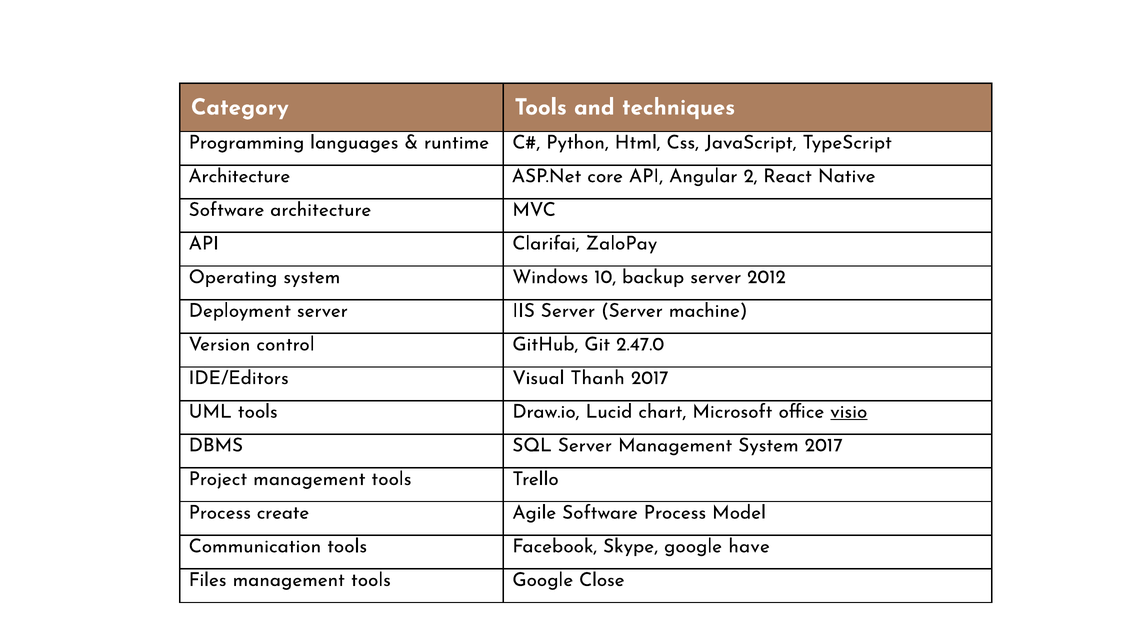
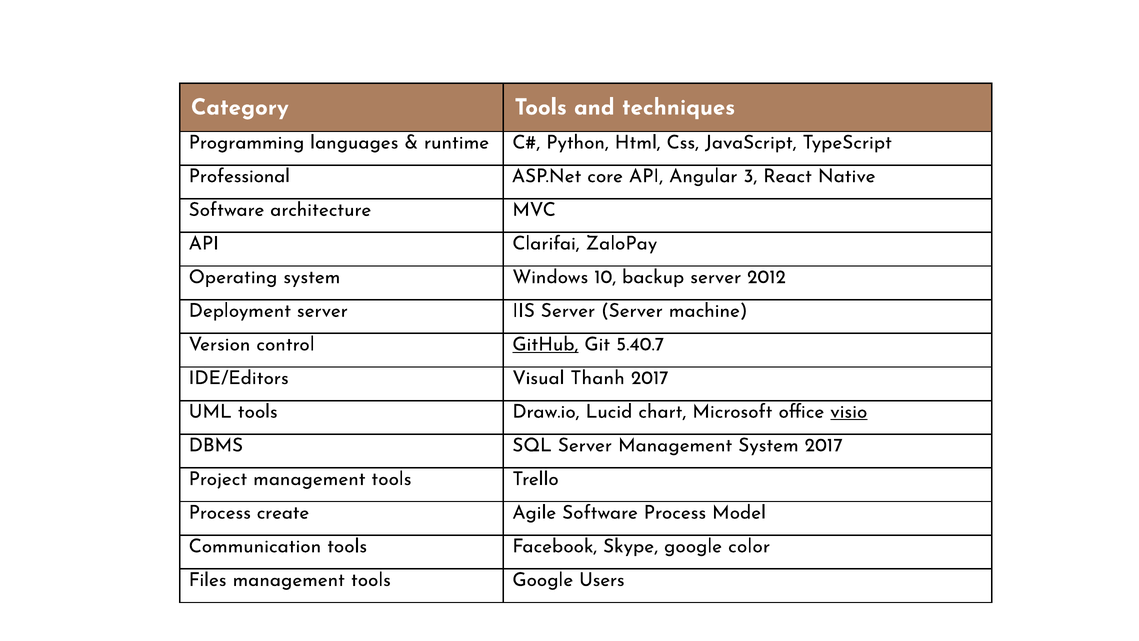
Architecture: Architecture -> Professional (239, 176)
2: 2 -> 3 (750, 176)
GitHub underline: none -> present (545, 344)
2.47.0: 2.47.0 -> 5.40.7 (640, 344)
have: have -> color (749, 546)
Close: Close -> Users (602, 579)
